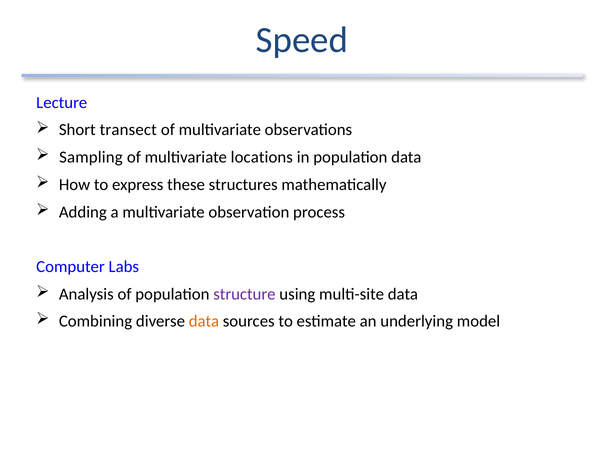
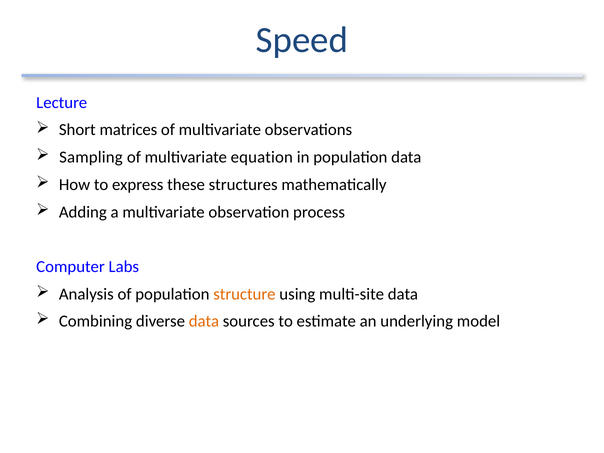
transect: transect -> matrices (128, 130)
locations: locations -> equation (262, 157)
structure colour: purple -> orange (244, 294)
